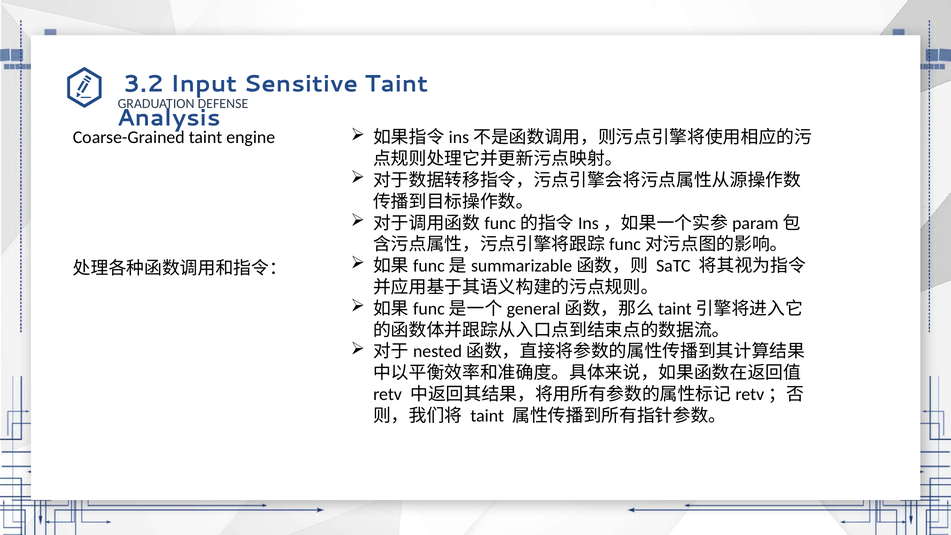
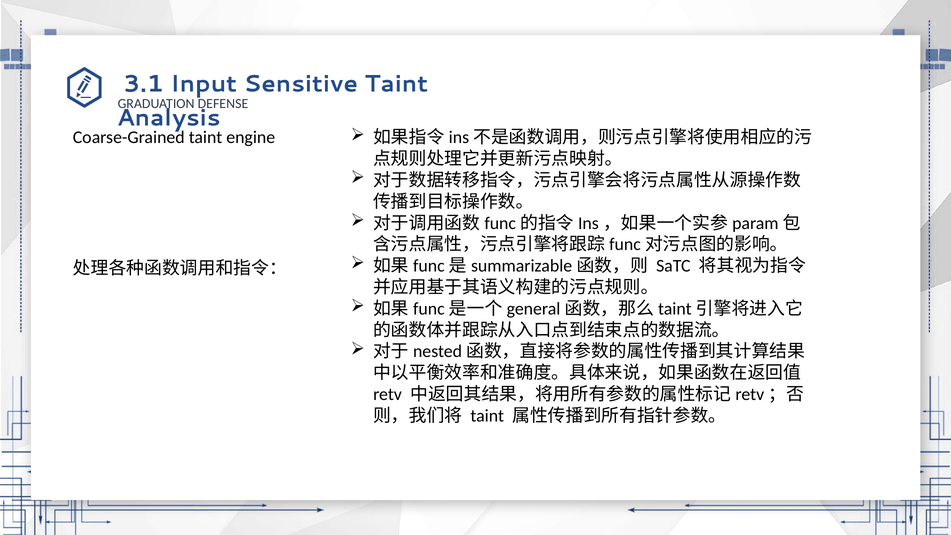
3.2: 3.2 -> 3.1 (143, 84)
